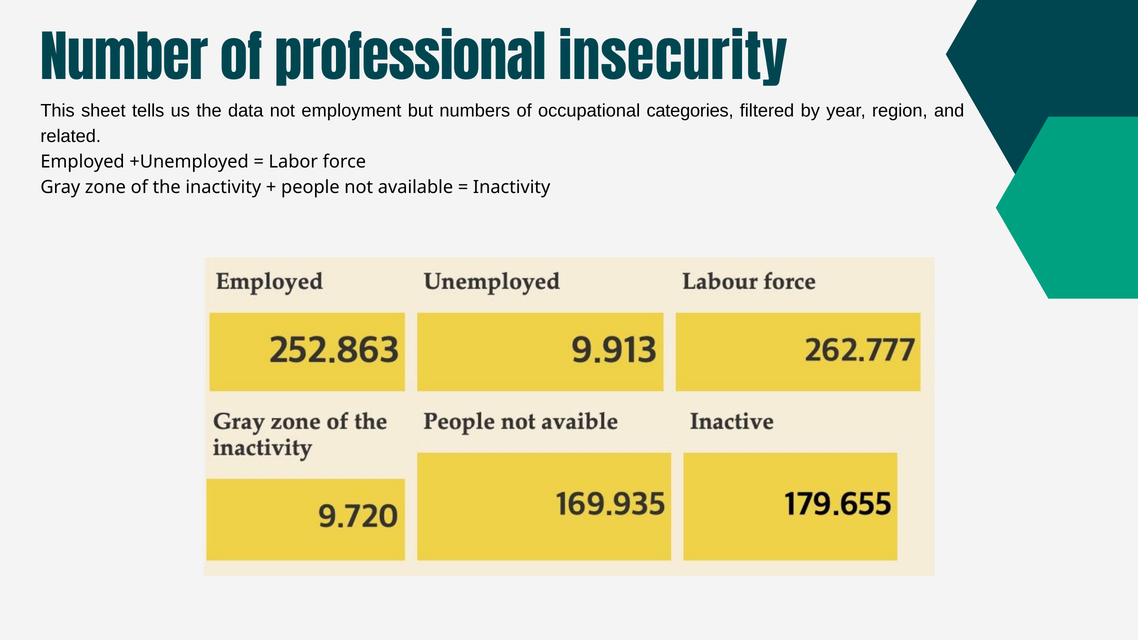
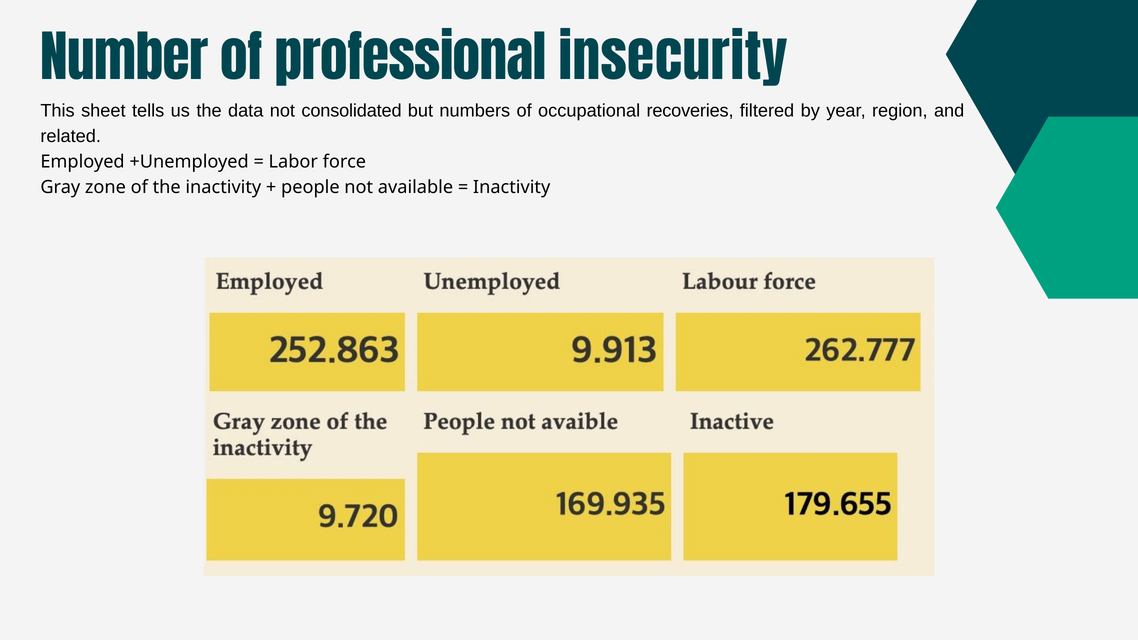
employment: employment -> consolidated (352, 111)
categories: categories -> recoveries (690, 111)
